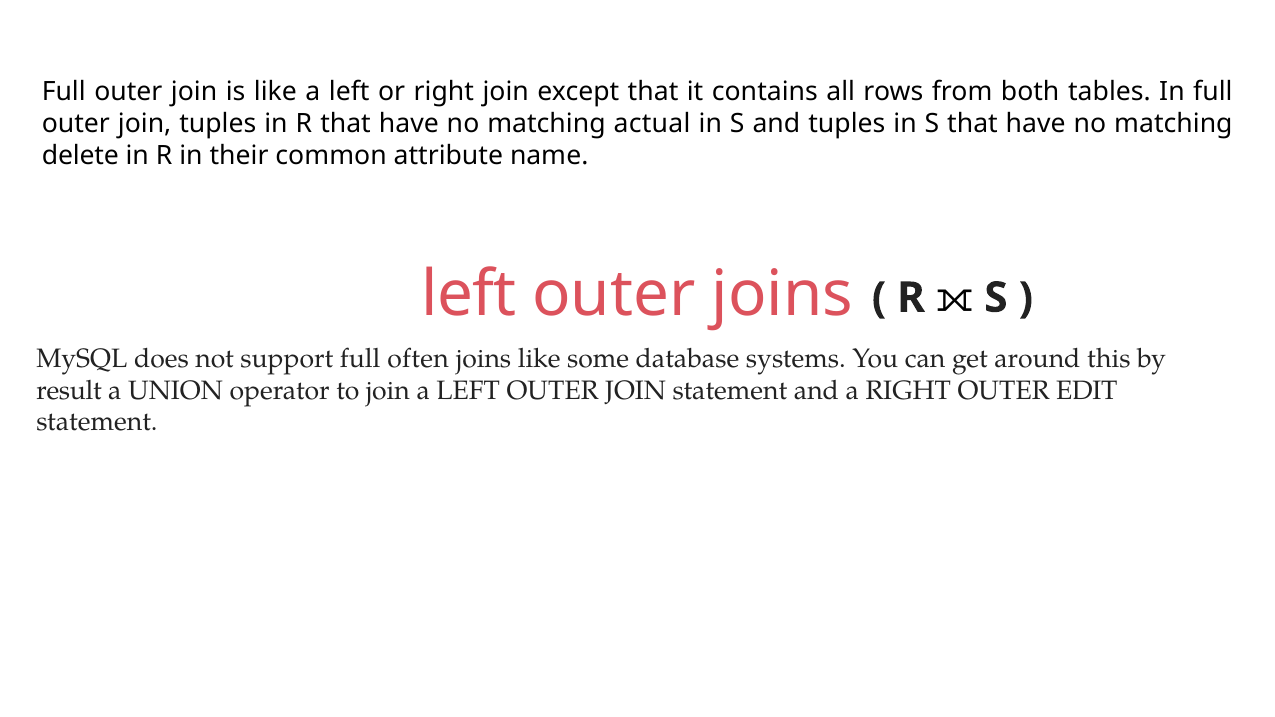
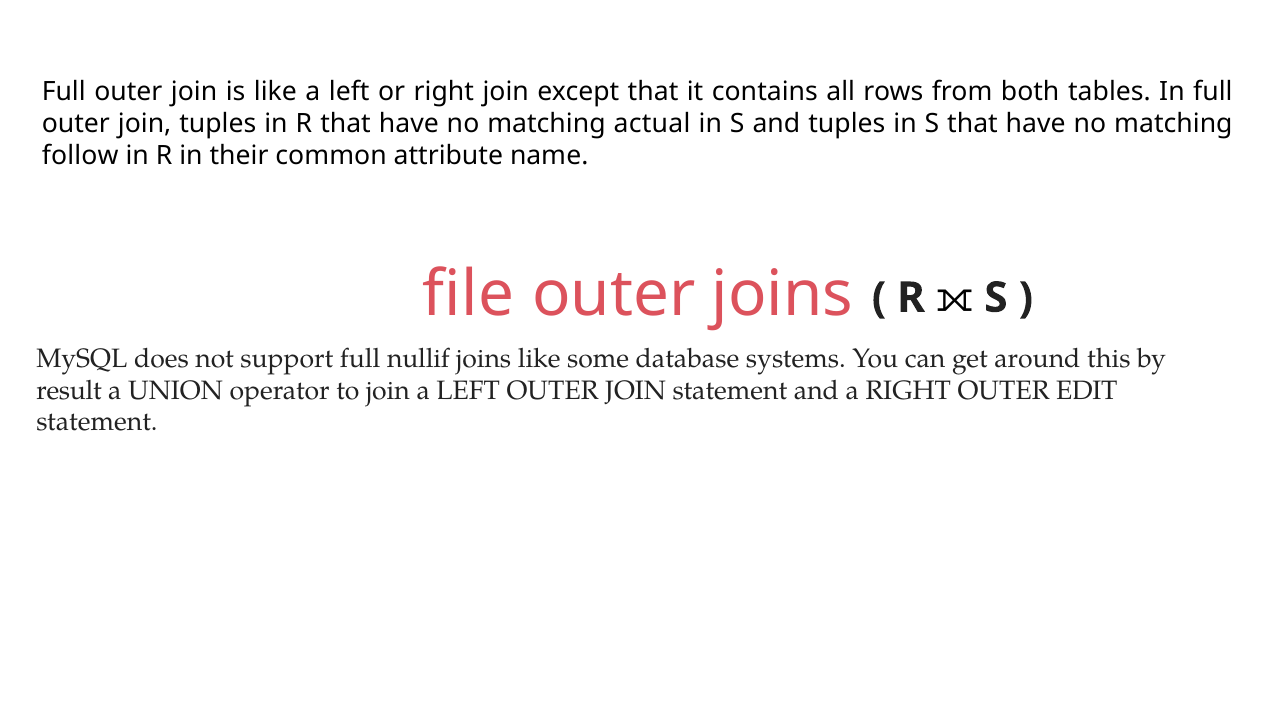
delete: delete -> follow (80, 156)
left: left -> file (468, 294)
often: often -> nullif (418, 359)
